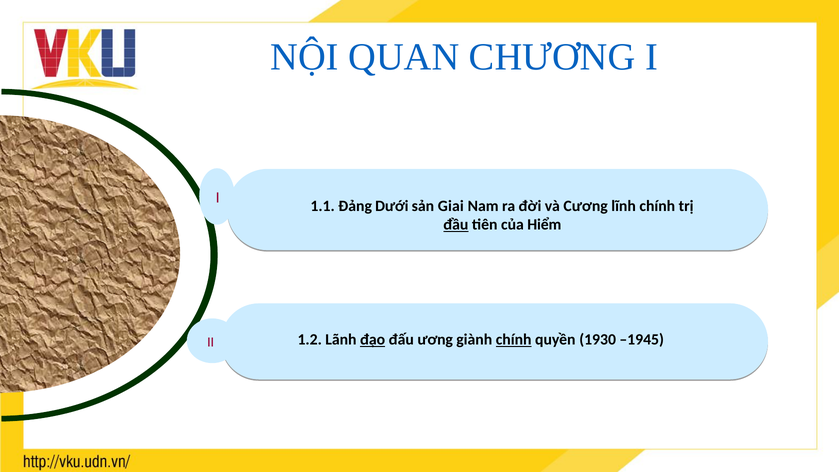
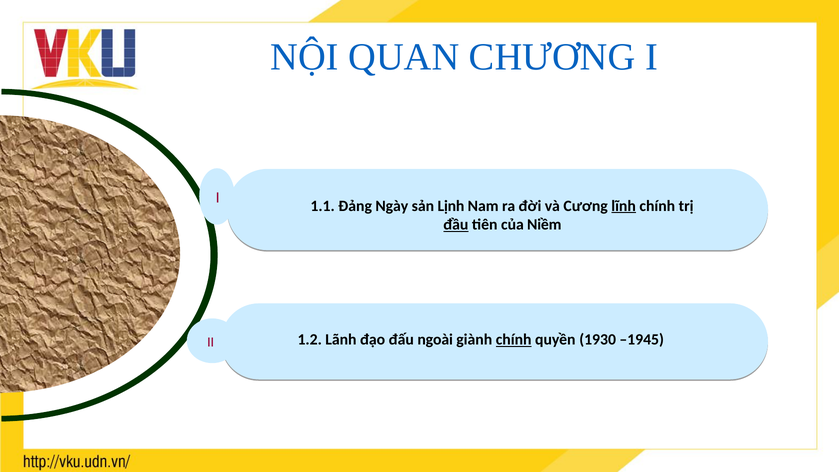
Dưới: Dưới -> Ngày (392, 206)
Giai: Giai -> Lịnh (451, 206)
lĩnh underline: none -> present (624, 206)
Hiểm: Hiểm -> Niềm (544, 225)
đạo underline: present -> none (373, 340)
ương: ương -> ngoài (435, 340)
